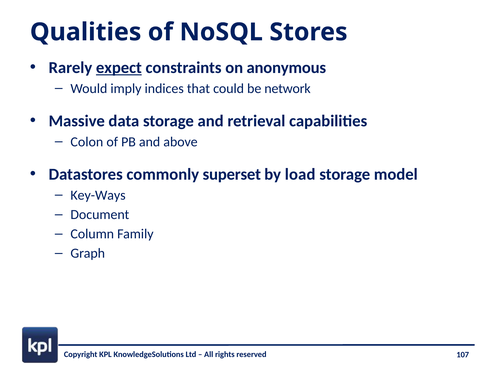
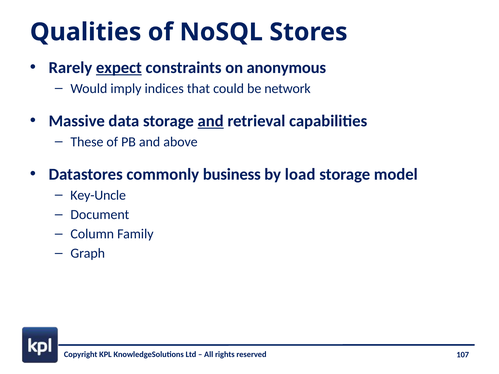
and underline: none -> present (211, 121)
Colon: Colon -> These (87, 142)
superset: superset -> business (232, 174)
Key-Ways: Key-Ways -> Key-Uncle (98, 195)
